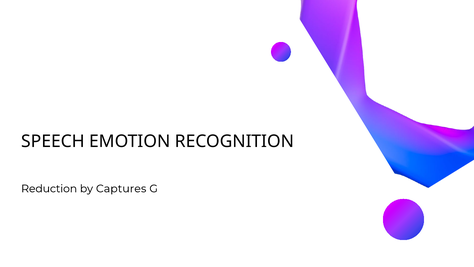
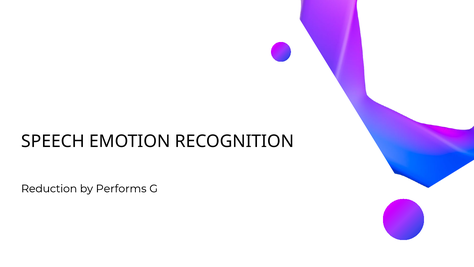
Captures: Captures -> Performs (121, 188)
